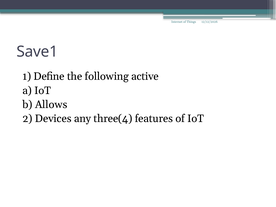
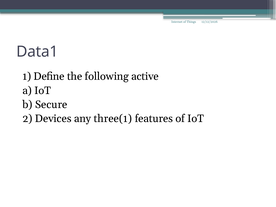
Save1: Save1 -> Data1 (37, 52)
Allows: Allows -> Secure (51, 105)
three(4: three(4 -> three(1 (113, 119)
